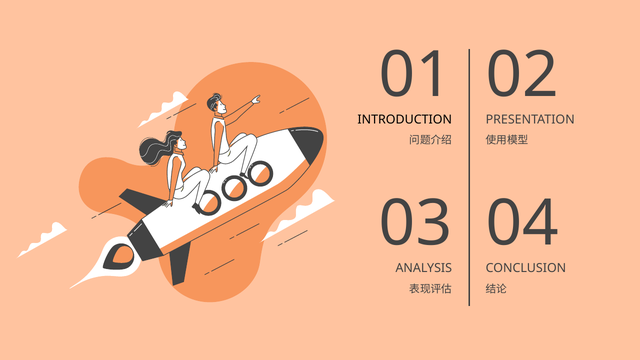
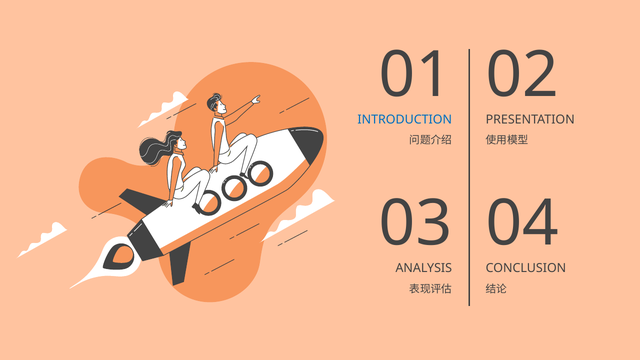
INTRODUCTION colour: black -> blue (405, 119)
